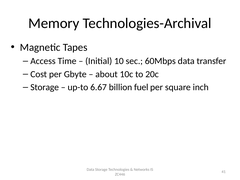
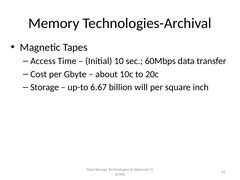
fuel: fuel -> will (141, 87)
